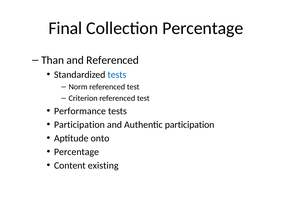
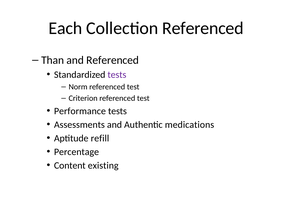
Final: Final -> Each (65, 28)
Collection Percentage: Percentage -> Referenced (203, 28)
tests colour: blue -> purple (117, 75)
Participation: Participation -> Assessments (79, 125)
Authentic participation: participation -> medications (190, 125)
onto: onto -> refill (100, 138)
